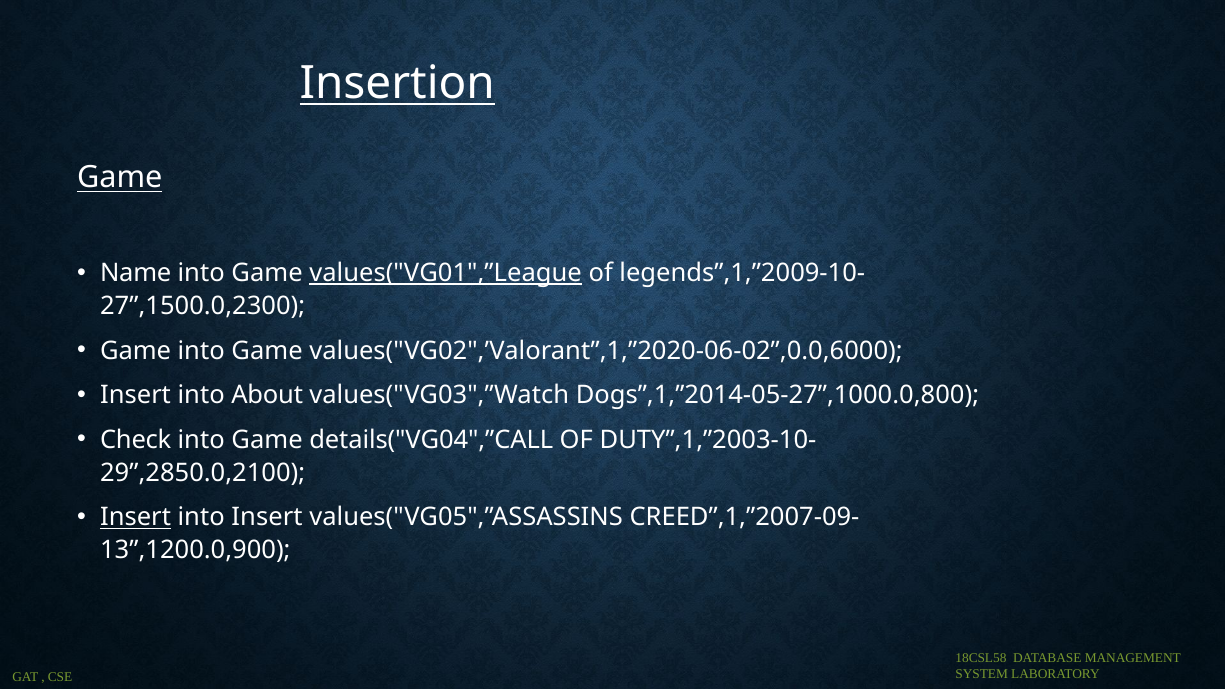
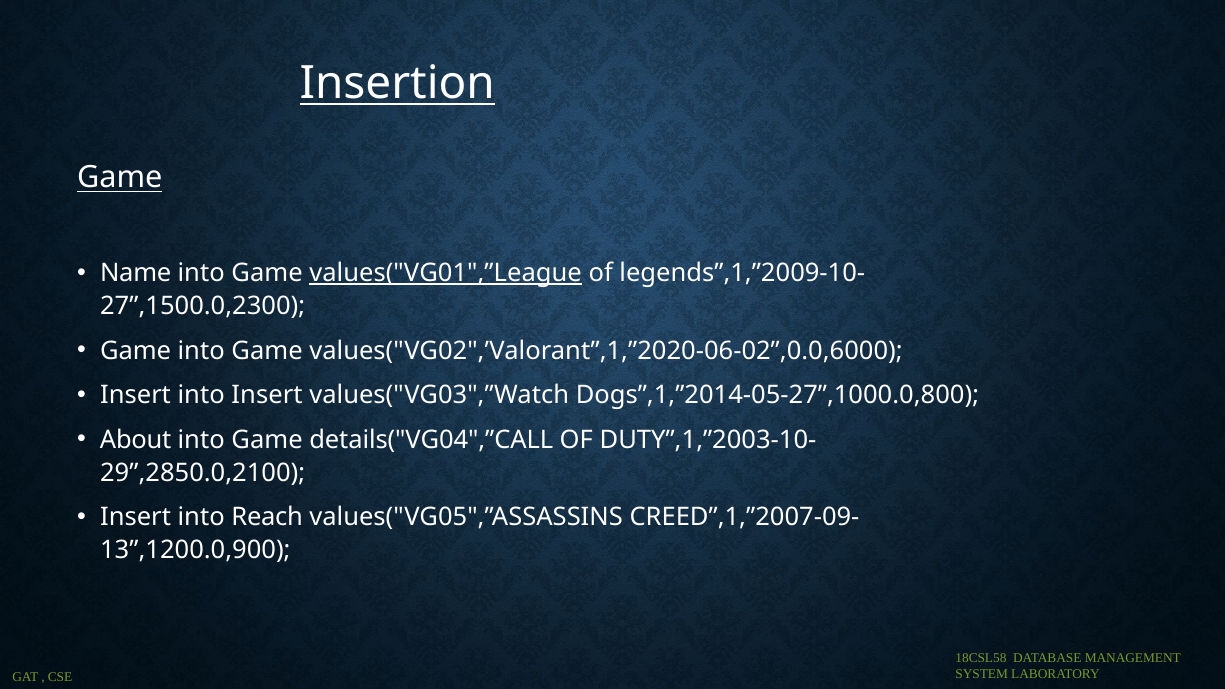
into About: About -> Insert (267, 395)
Check: Check -> About (136, 440)
Insert underline: present -> none (136, 517)
into Insert: Insert -> Reach (267, 517)
